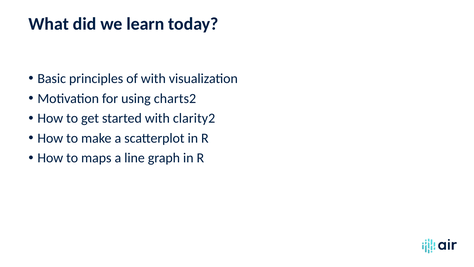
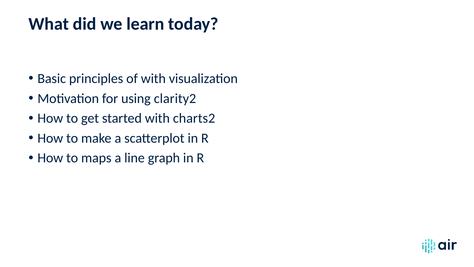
charts2: charts2 -> clarity2 (175, 98)
clarity2: clarity2 -> charts2 (194, 118)
